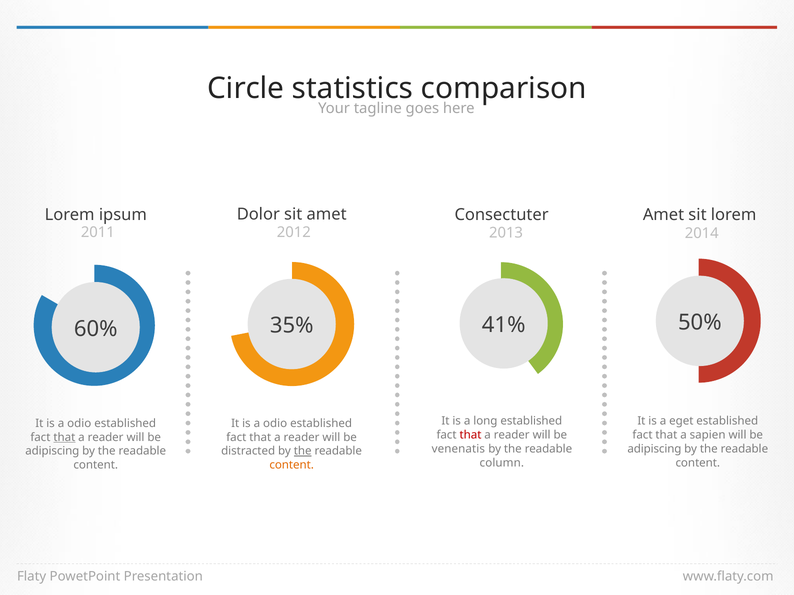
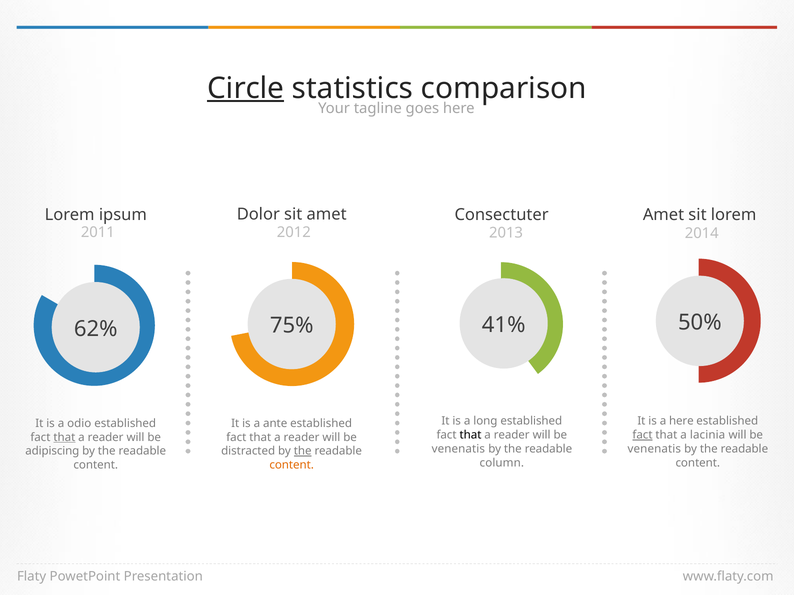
Circle underline: none -> present (246, 88)
35%: 35% -> 75% (292, 326)
60%: 60% -> 62% (96, 329)
a eget: eget -> here (681, 422)
odio: odio -> ante (275, 424)
that colour: red -> black (471, 435)
fact underline: none -> present (643, 435)
sapien: sapien -> lacinia (708, 435)
adipiscing: adipiscing -> venenatis (654, 449)
